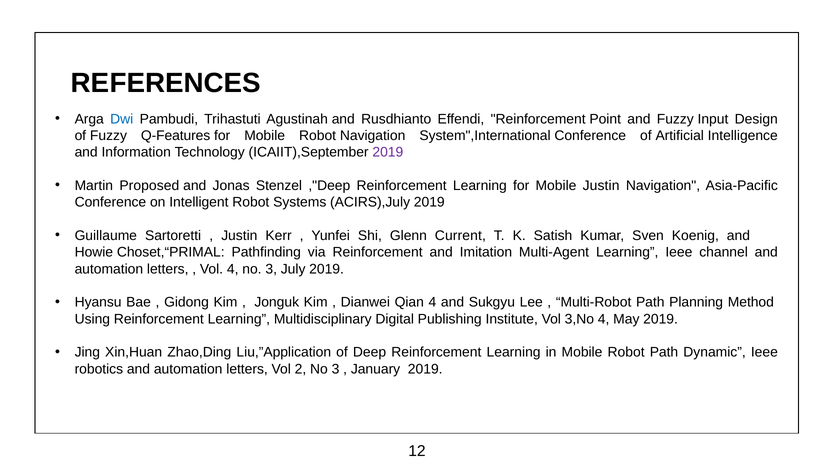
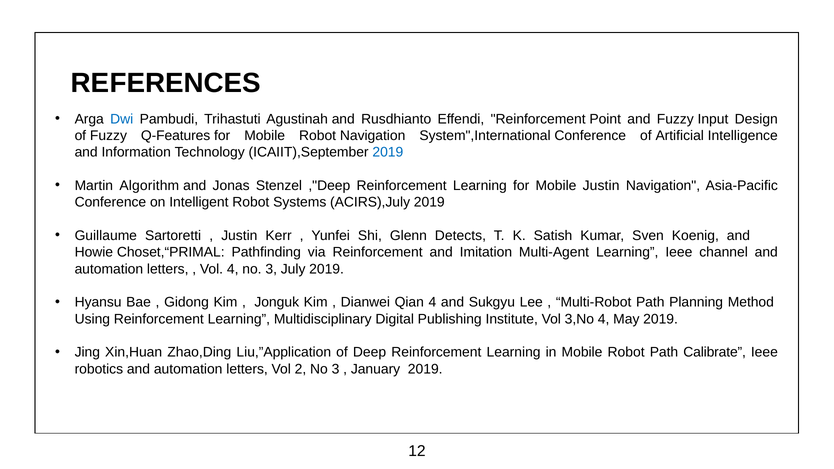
2019 colour: purple -> blue (388, 152)
Proposed: Proposed -> Algorithm (149, 186)
Current: Current -> Detects (460, 236)
Dynamic: Dynamic -> Calibrate (715, 352)
